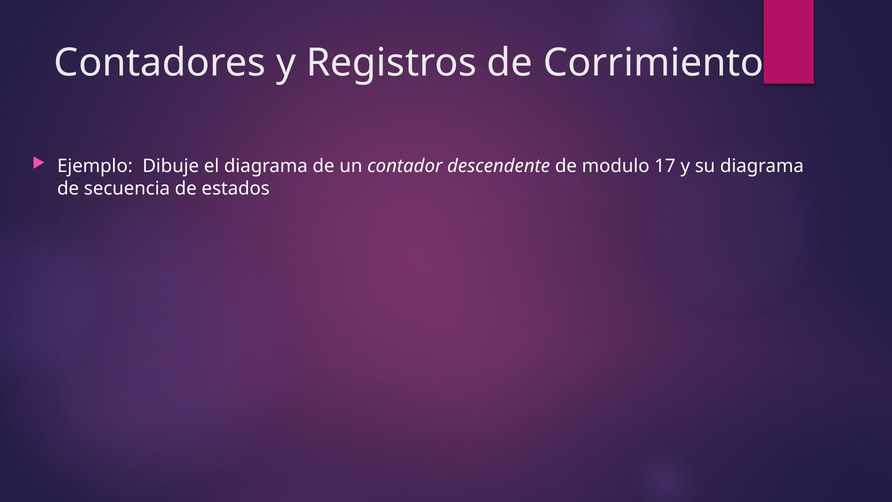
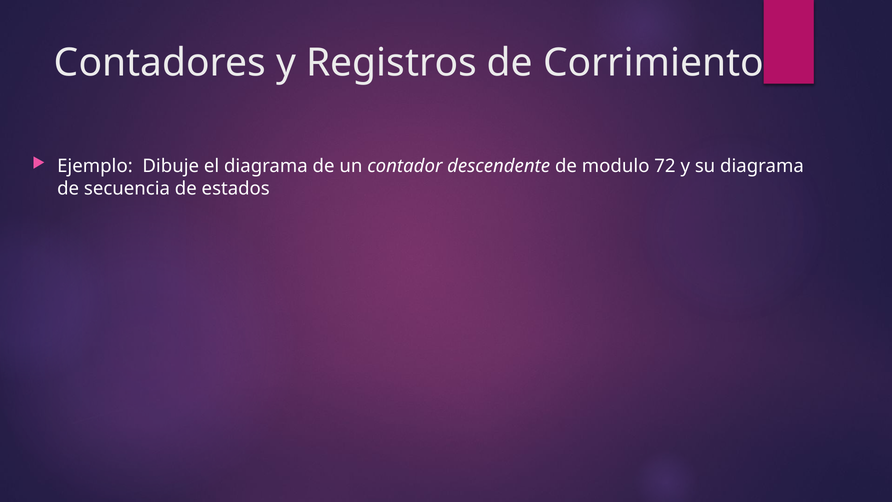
17: 17 -> 72 (665, 166)
